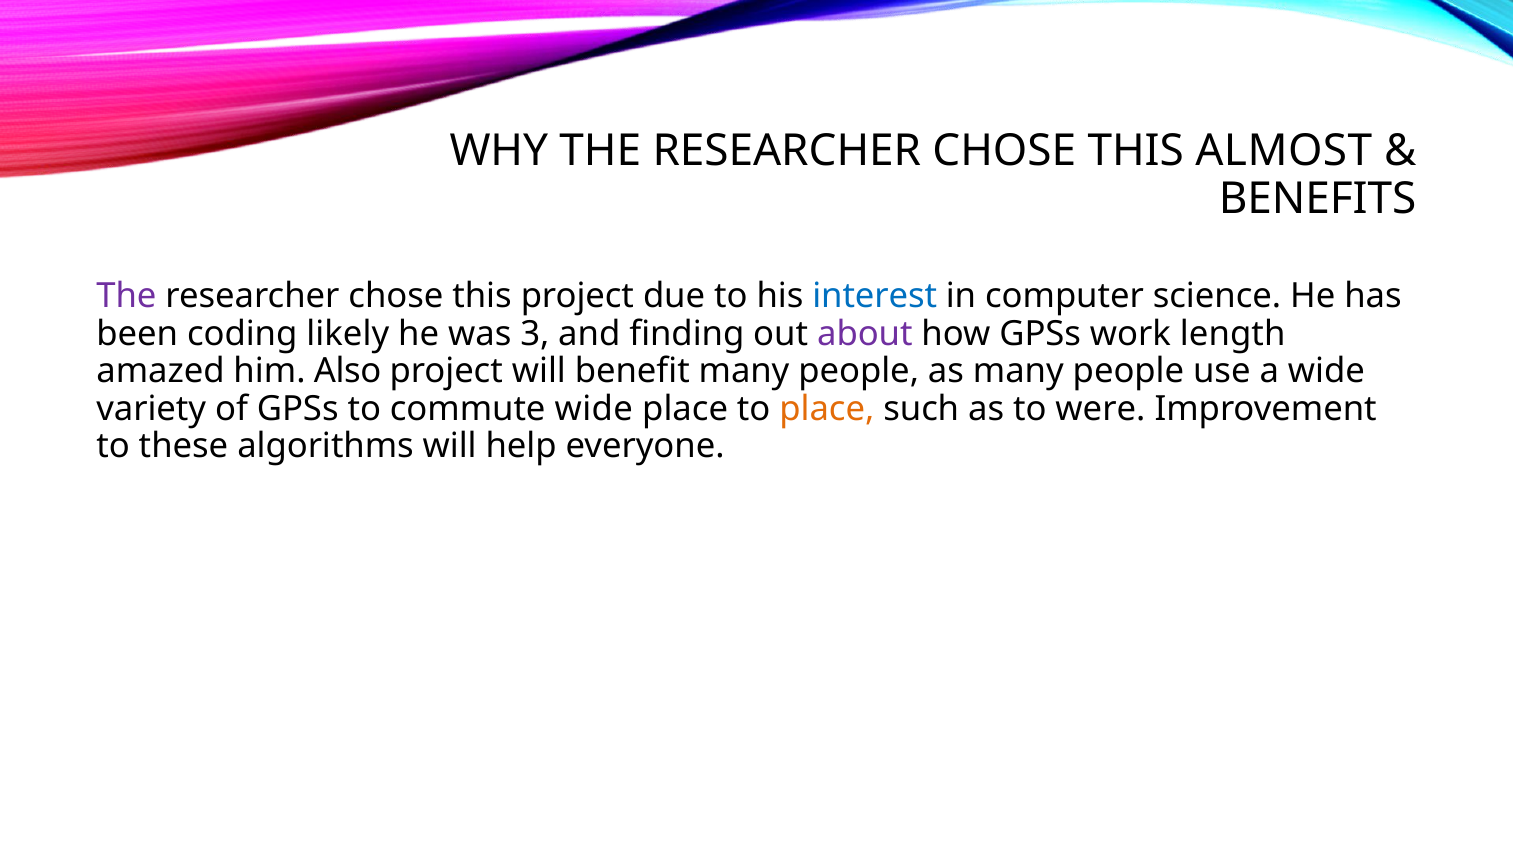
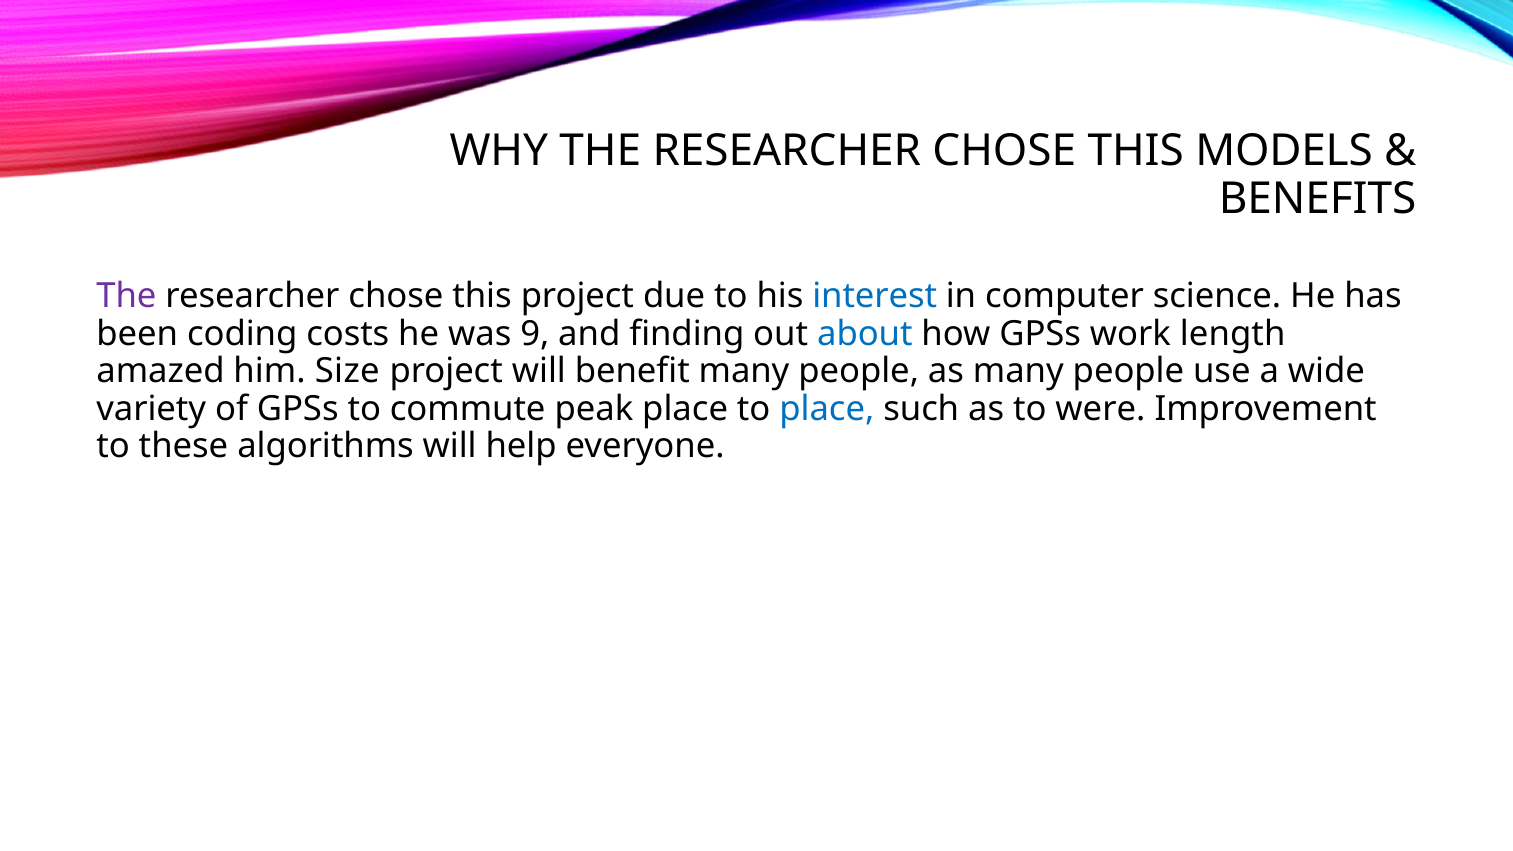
ALMOST: ALMOST -> MODELS (1284, 151)
likely: likely -> costs (348, 334)
3: 3 -> 9 (535, 334)
about colour: purple -> blue (865, 334)
Also: Also -> Size (347, 371)
commute wide: wide -> peak (594, 409)
place colour: orange -> blue (827, 409)
